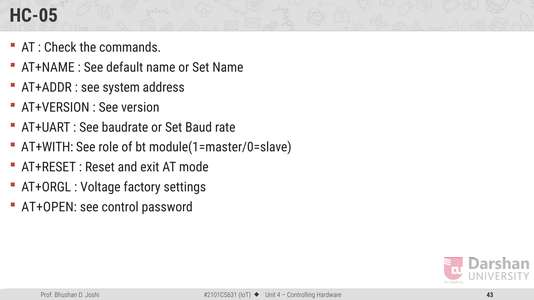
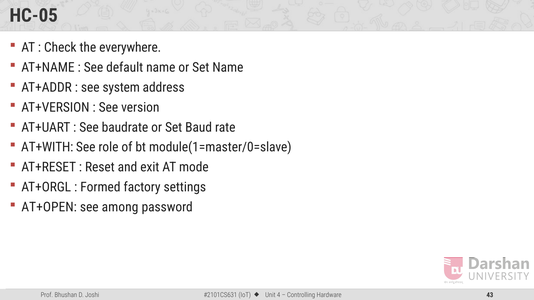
commands: commands -> everywhere (130, 48)
Voltage: Voltage -> Formed (100, 187)
control: control -> among (120, 207)
